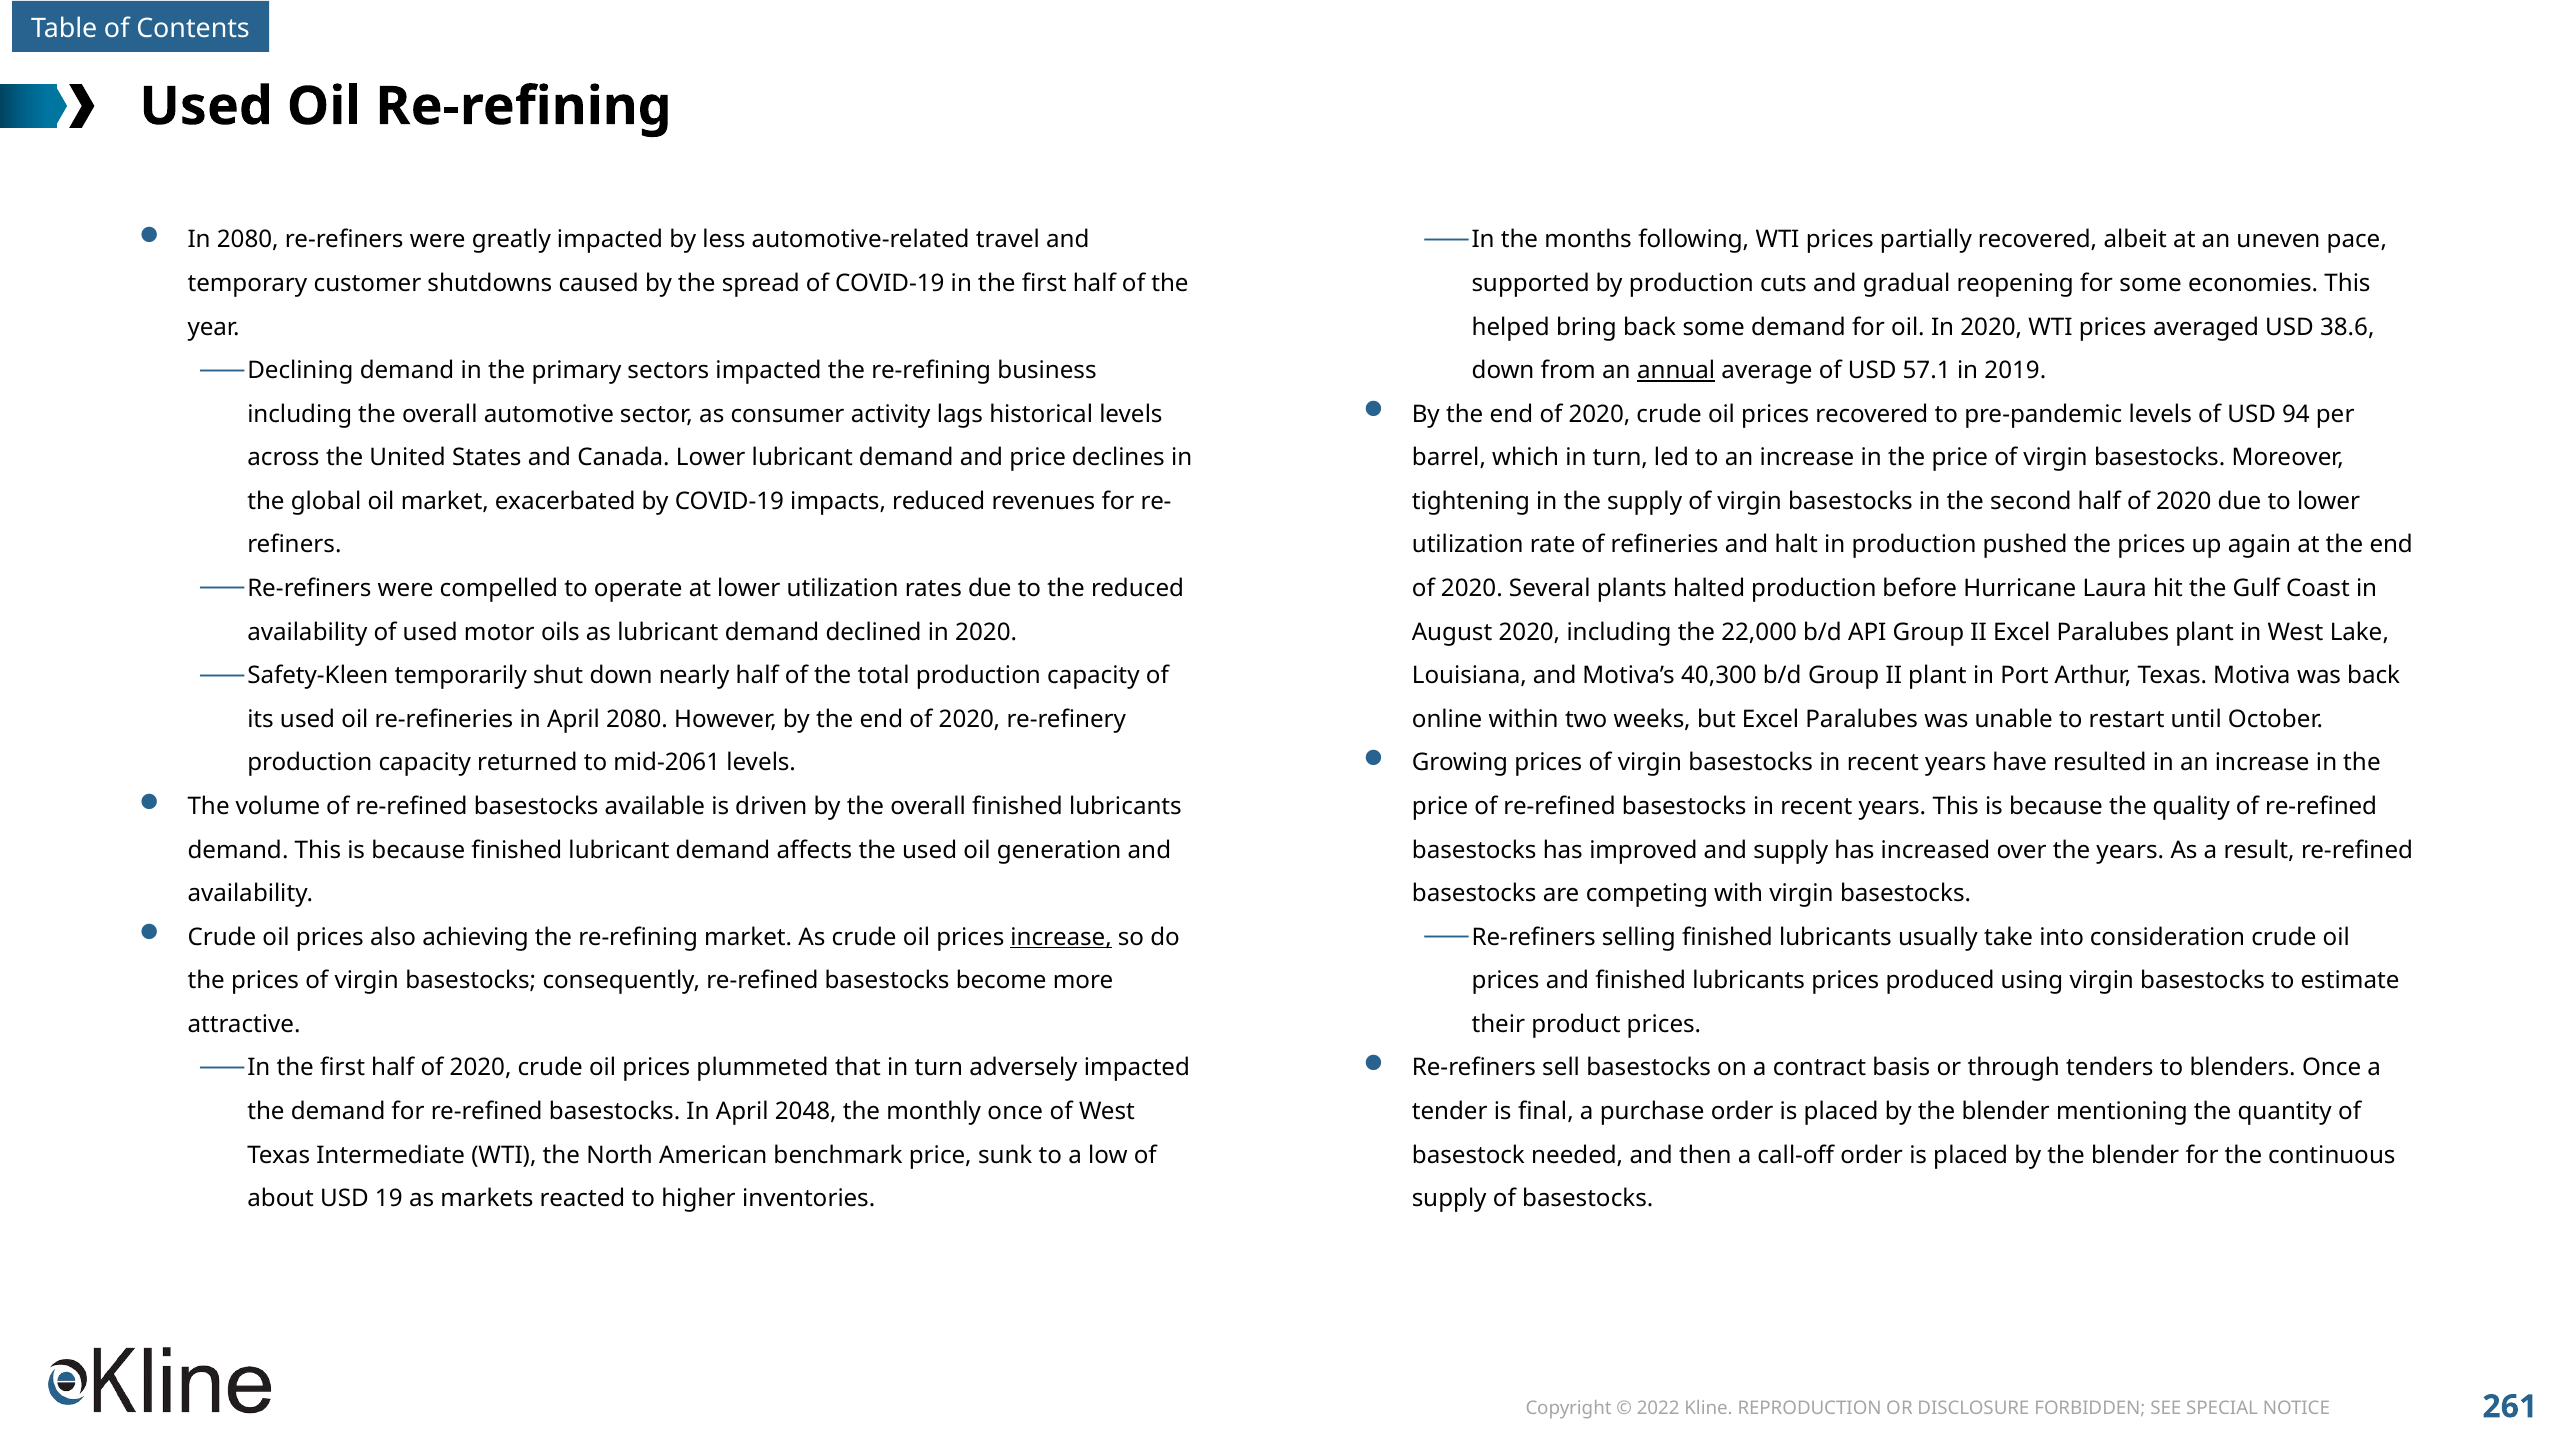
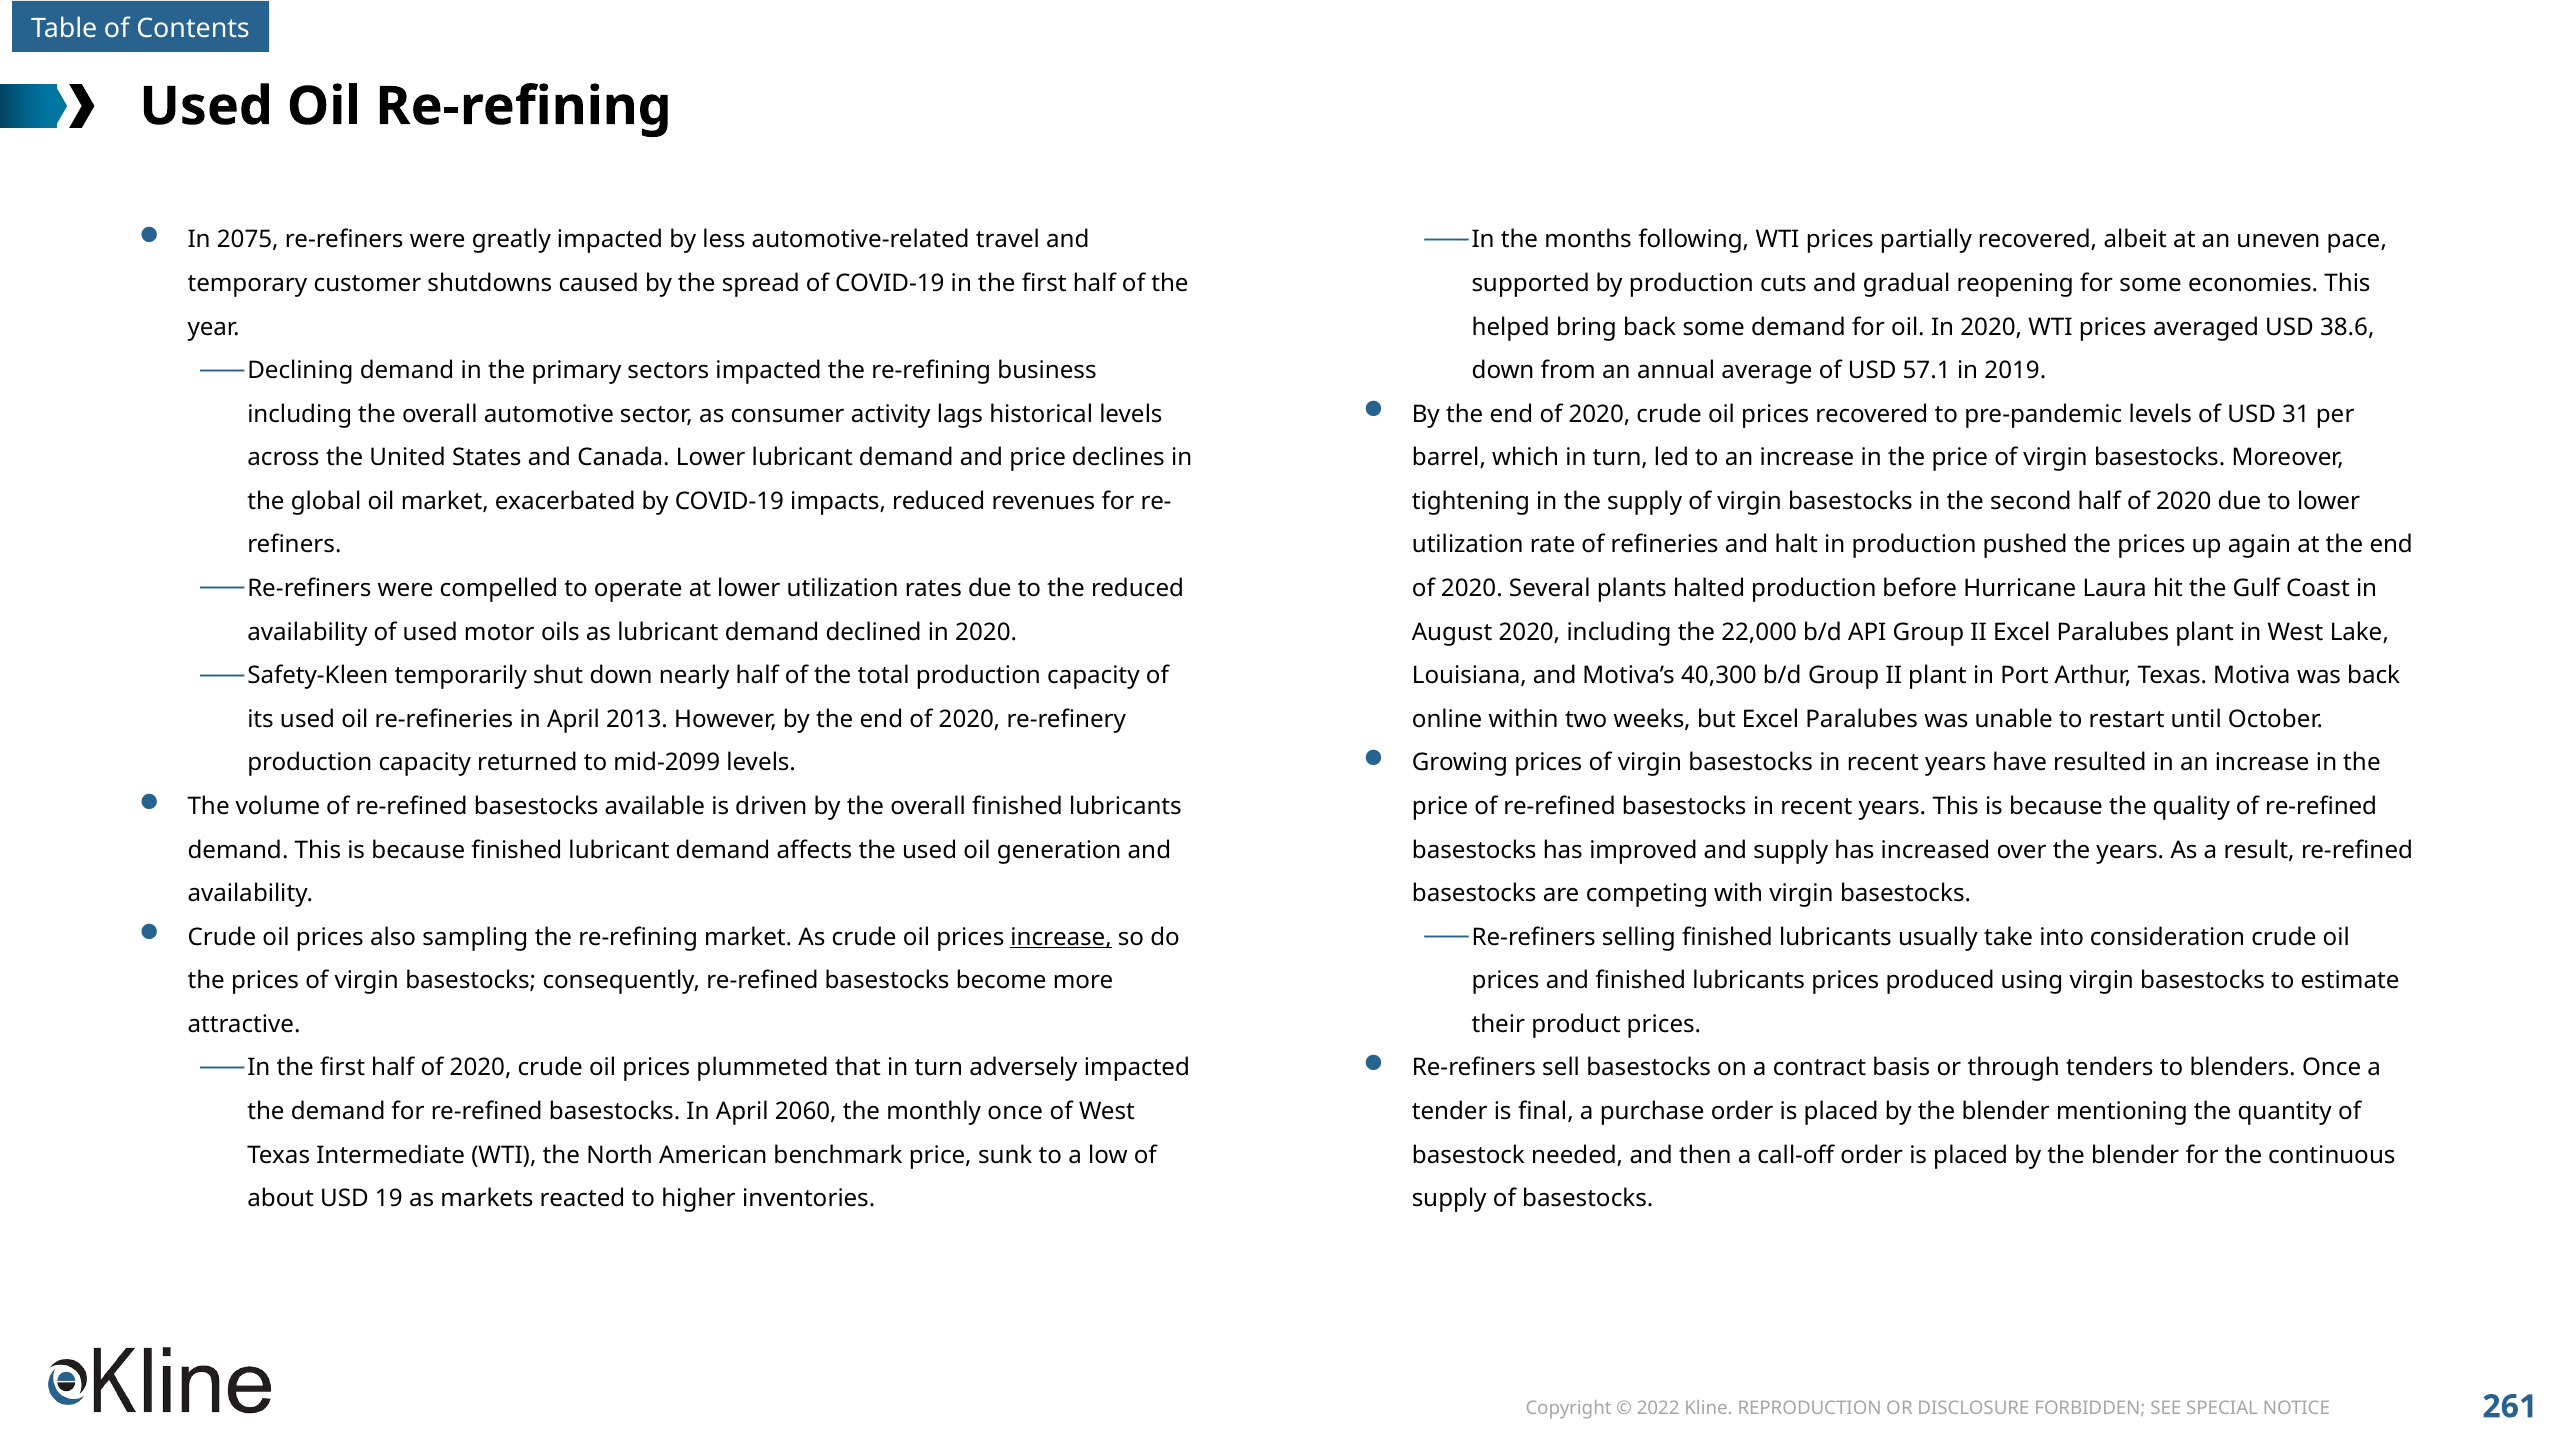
In 2080: 2080 -> 2075 (248, 240)
annual underline: present -> none (1676, 371)
94: 94 -> 31 (2296, 414)
April 2080: 2080 -> 2013 (637, 719)
mid-2061: mid-2061 -> mid-2099 (667, 763)
achieving: achieving -> sampling (475, 937)
2048: 2048 -> 2060 (806, 1112)
